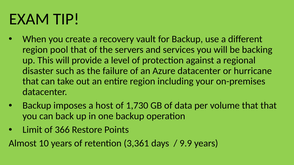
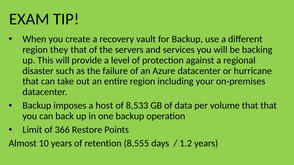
pool: pool -> they (59, 50)
1,730: 1,730 -> 8,533 (137, 106)
3,361: 3,361 -> 8,555 (136, 144)
9.9: 9.9 -> 1.2 (186, 144)
